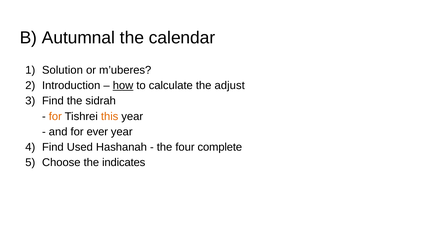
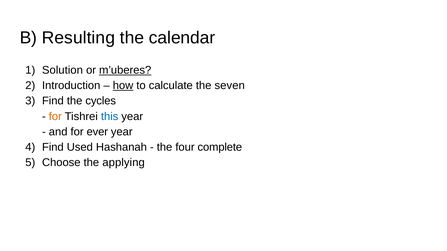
Autumnal: Autumnal -> Resulting (78, 38)
m’uberes underline: none -> present (125, 70)
adjust: adjust -> seven (230, 86)
sidrah: sidrah -> cycles (101, 101)
this colour: orange -> blue (110, 117)
indicates: indicates -> applying (124, 163)
